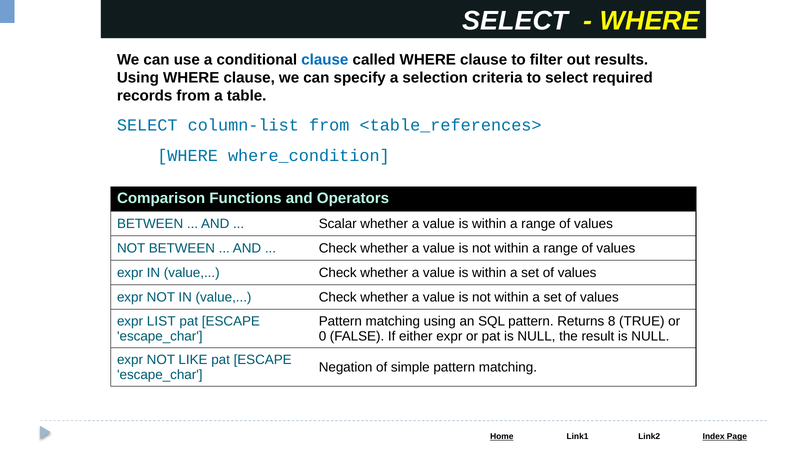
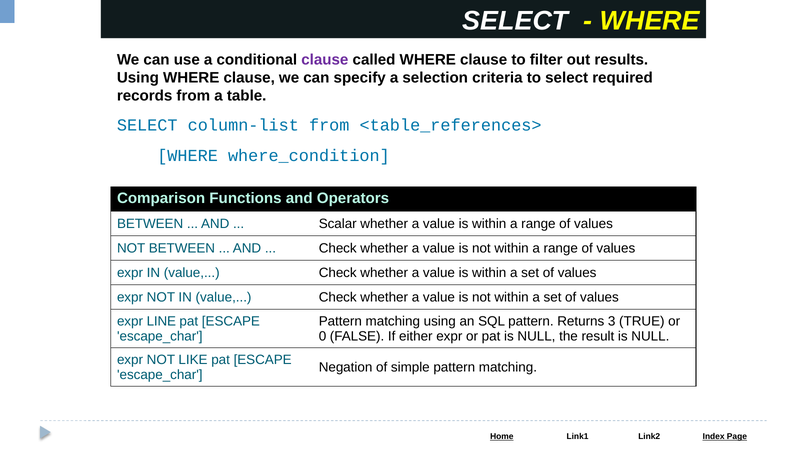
clause colour: blue -> purple (325, 60)
LIST: LIST -> LINE (161, 321)
8: 8 -> 3 (612, 321)
